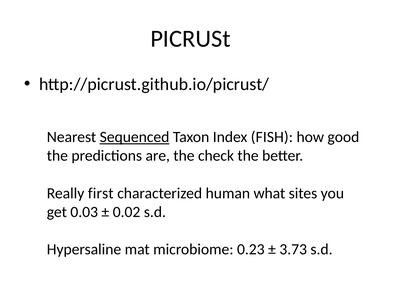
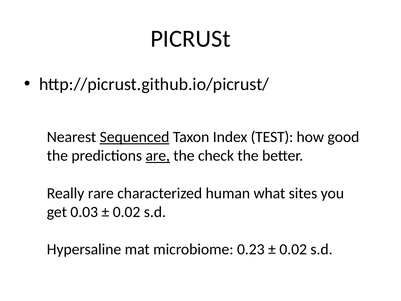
FISH: FISH -> TEST (272, 137)
are underline: none -> present (158, 156)
first: first -> rare (101, 193)
3.73: 3.73 -> 0.02 (293, 249)
